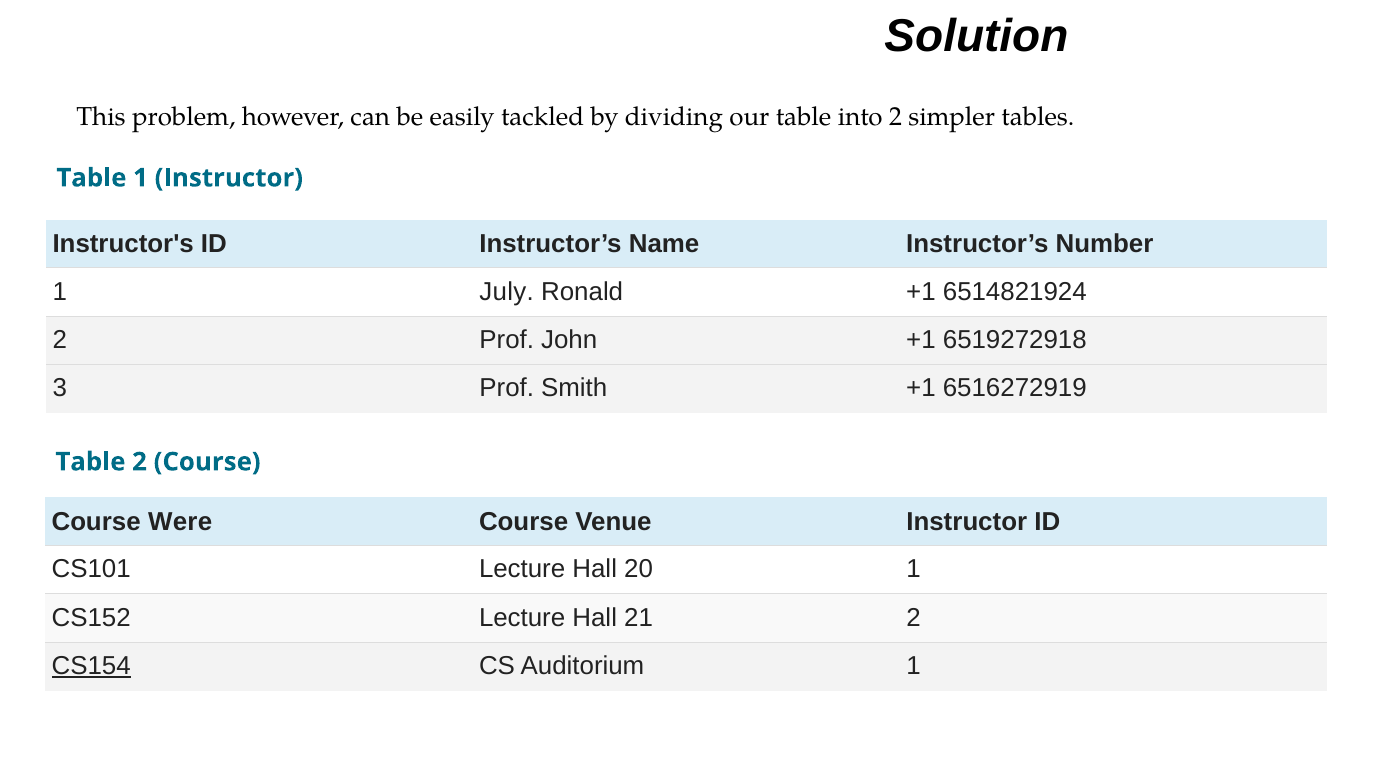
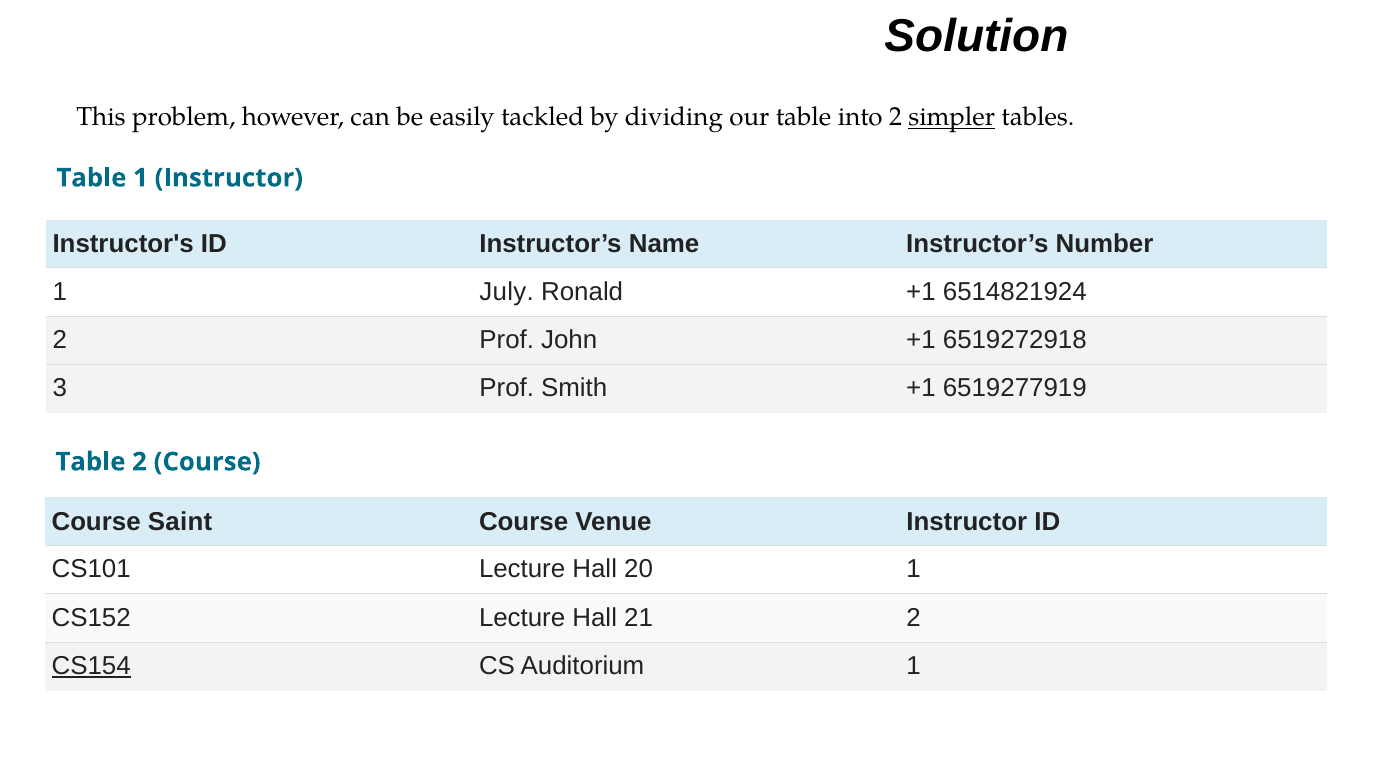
simpler underline: none -> present (952, 117)
6516272919: 6516272919 -> 6519277919 (1015, 388)
Were: Were -> Saint (180, 522)
